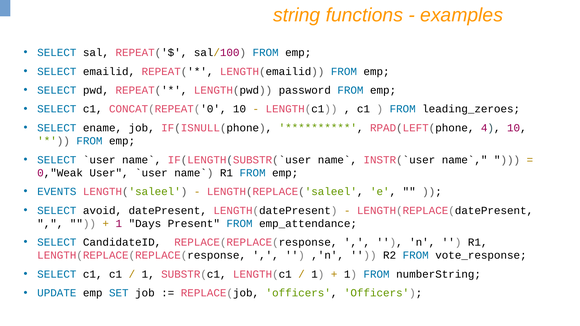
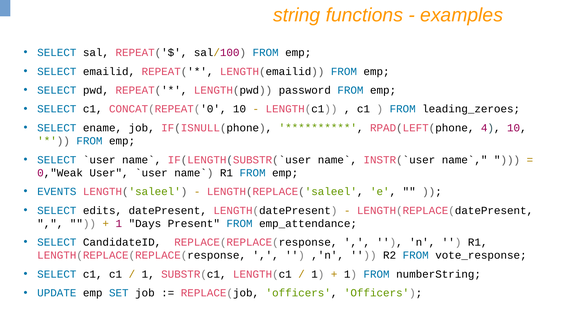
avoid: avoid -> edits (102, 211)
